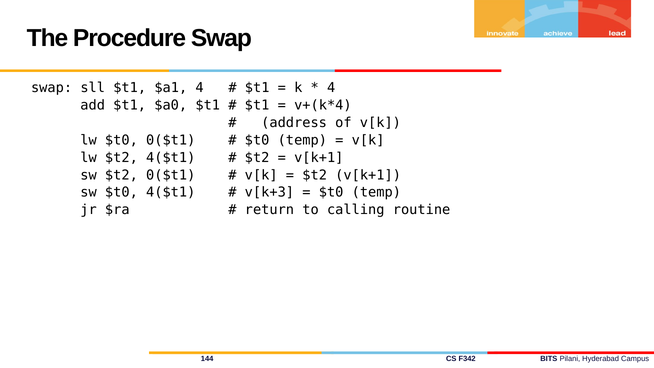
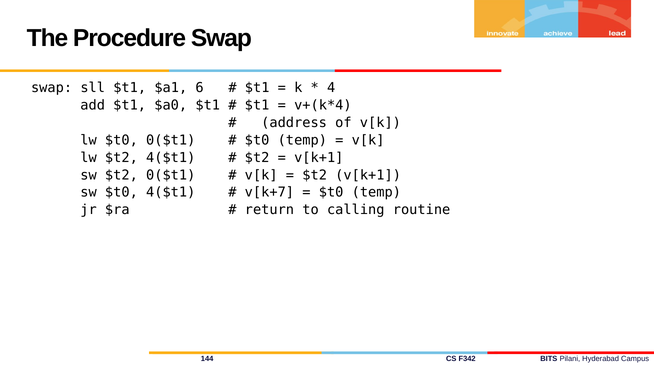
$a1 4: 4 -> 6 (200, 88)
v[k+3: v[k+3 -> v[k+7 (269, 192)
